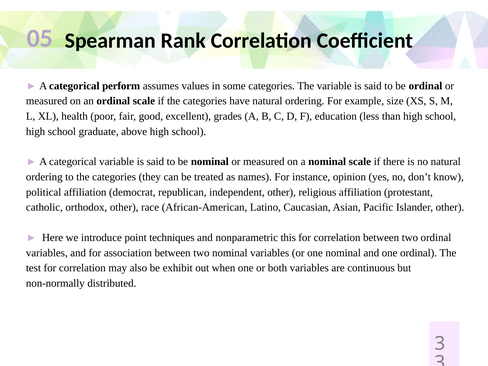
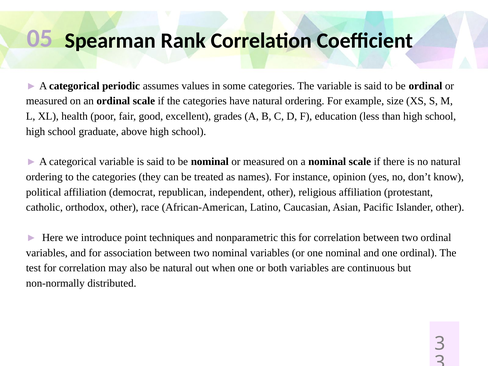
perform: perform -> periodic (121, 86)
be exhibit: exhibit -> natural (178, 268)
